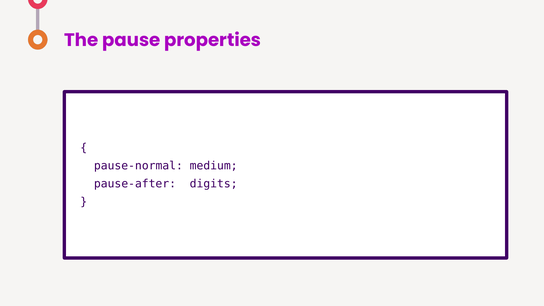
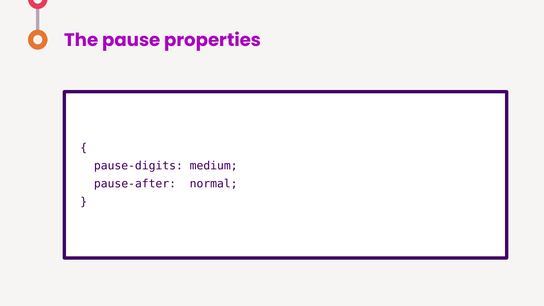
pause-normal: pause-normal -> pause-digits (138, 166)
digits: digits -> normal (214, 184)
